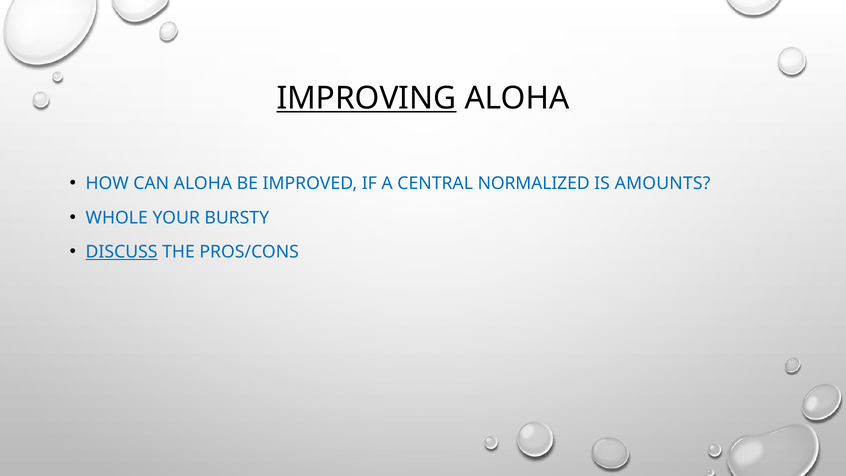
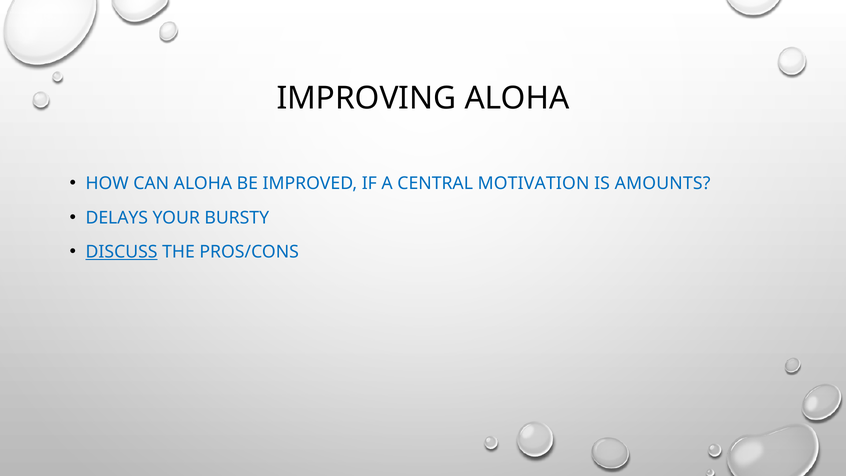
IMPROVING underline: present -> none (366, 98)
NORMALIZED: NORMALIZED -> MOTIVATION (534, 183)
WHOLE: WHOLE -> DELAYS (117, 218)
